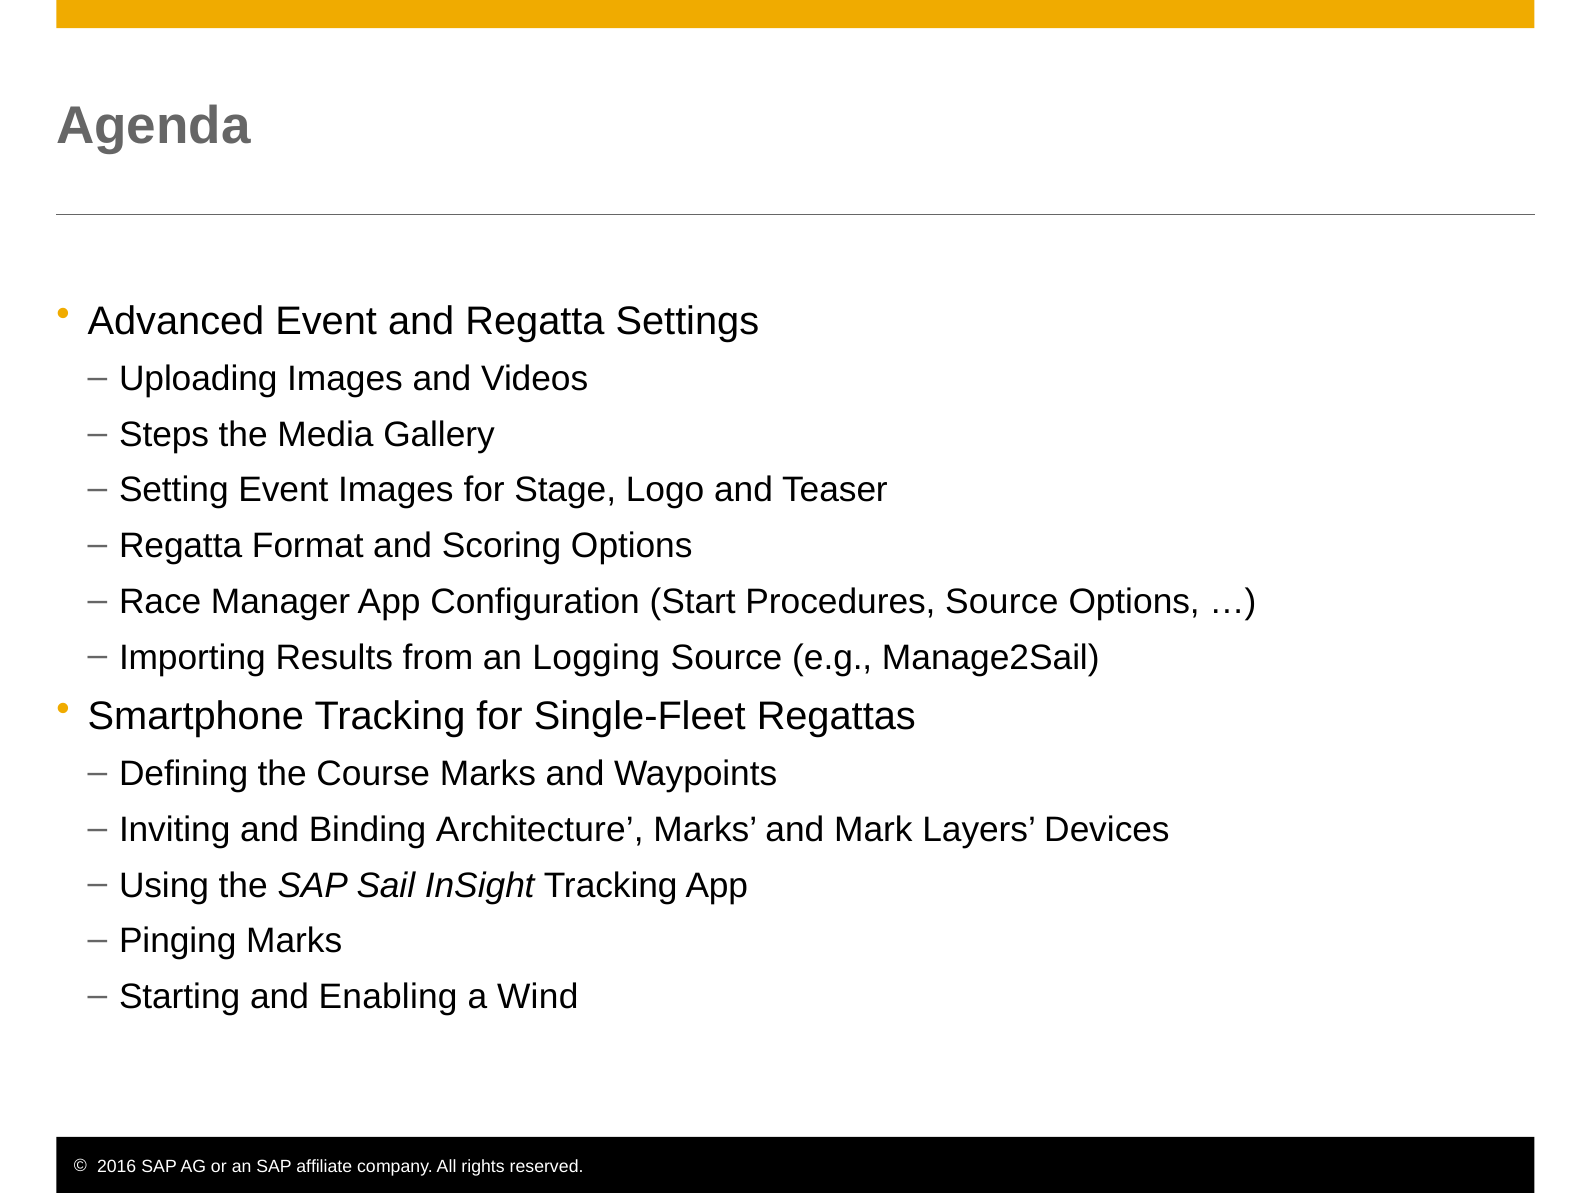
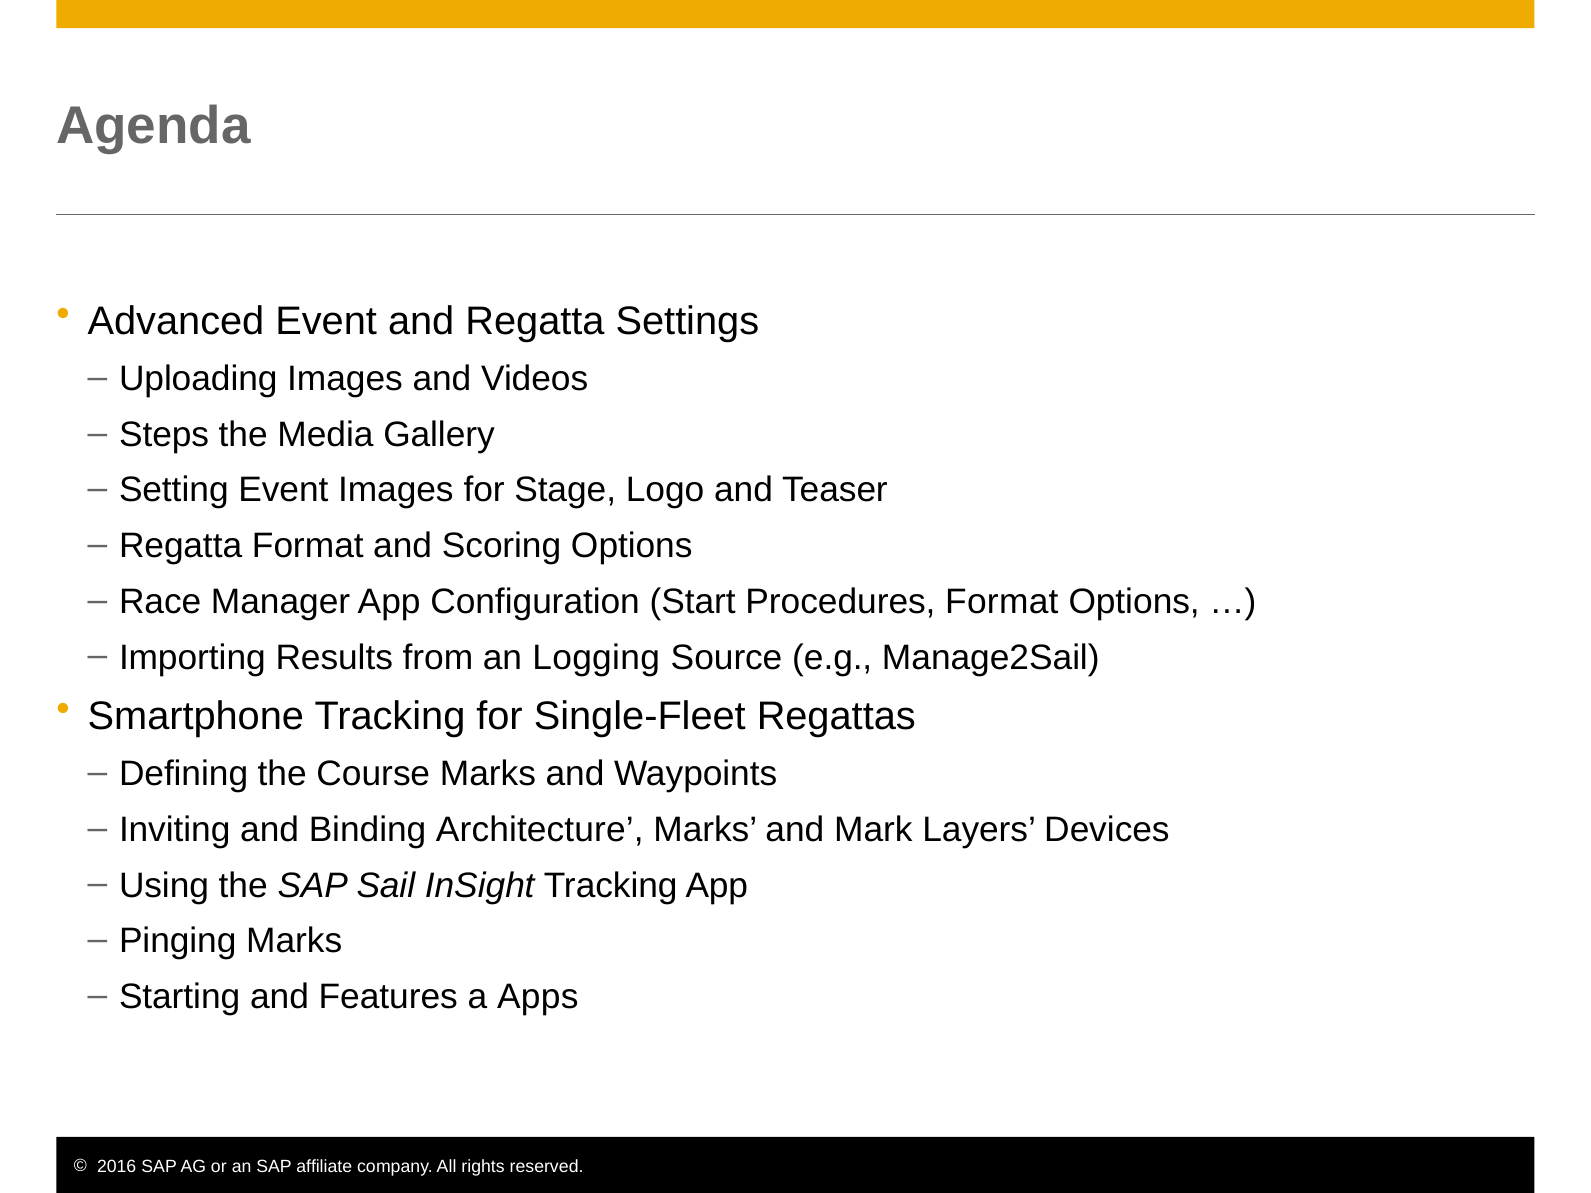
Procedures Source: Source -> Format (1002, 602)
Enabling: Enabling -> Features (388, 997)
Wind: Wind -> Apps (538, 997)
